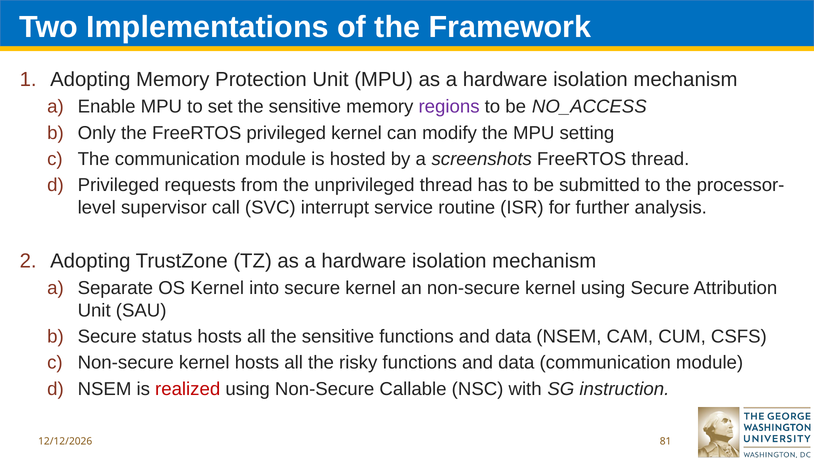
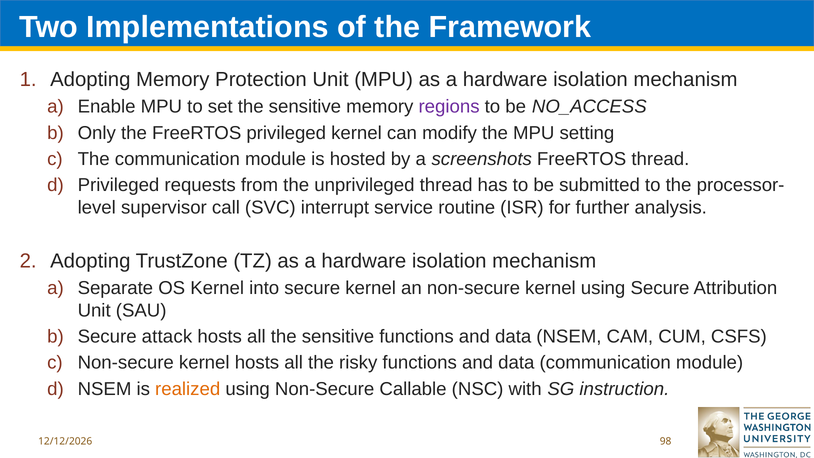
status: status -> attack (167, 337)
realized colour: red -> orange (188, 389)
81: 81 -> 98 (666, 441)
